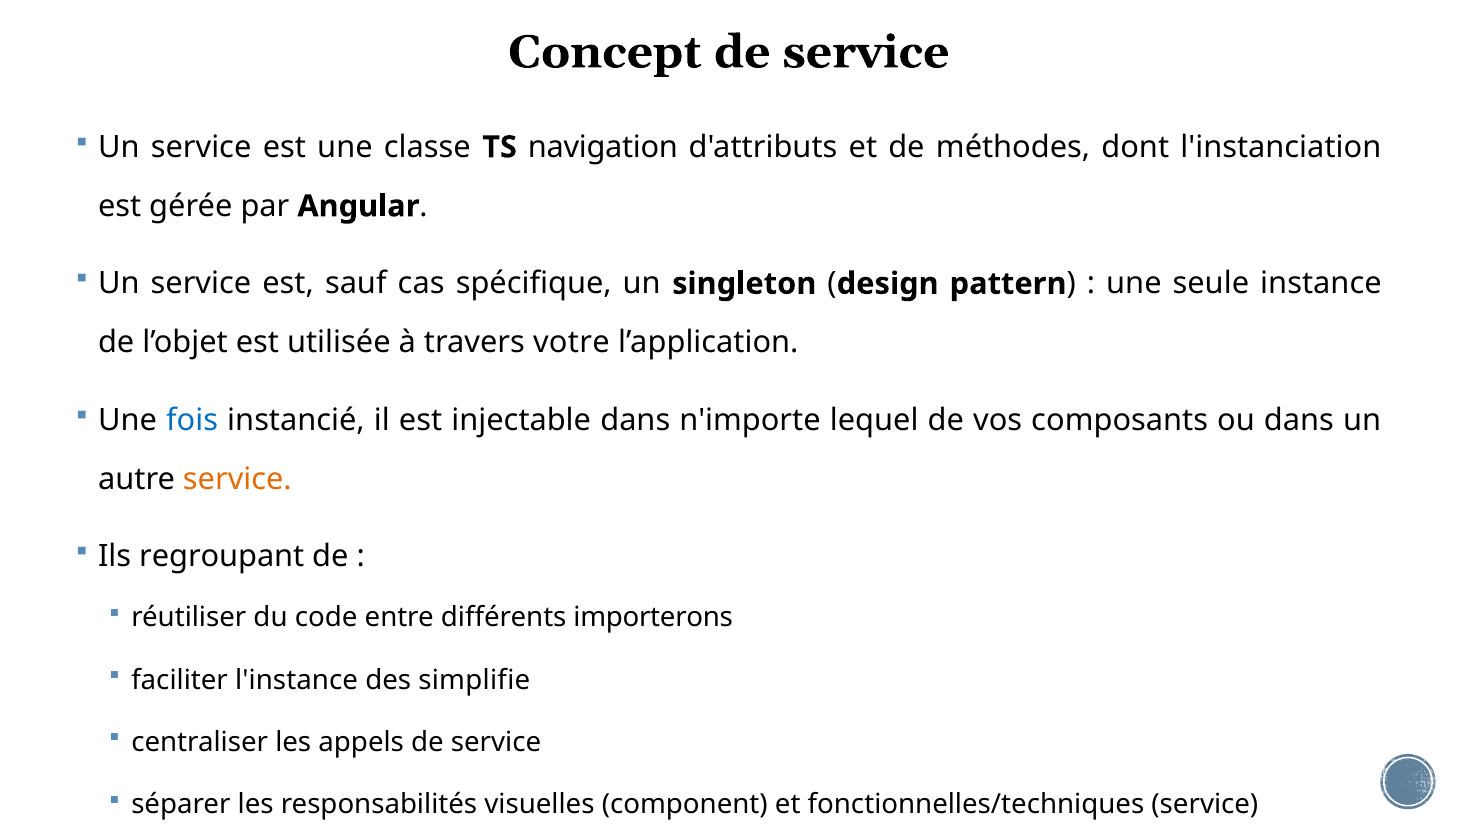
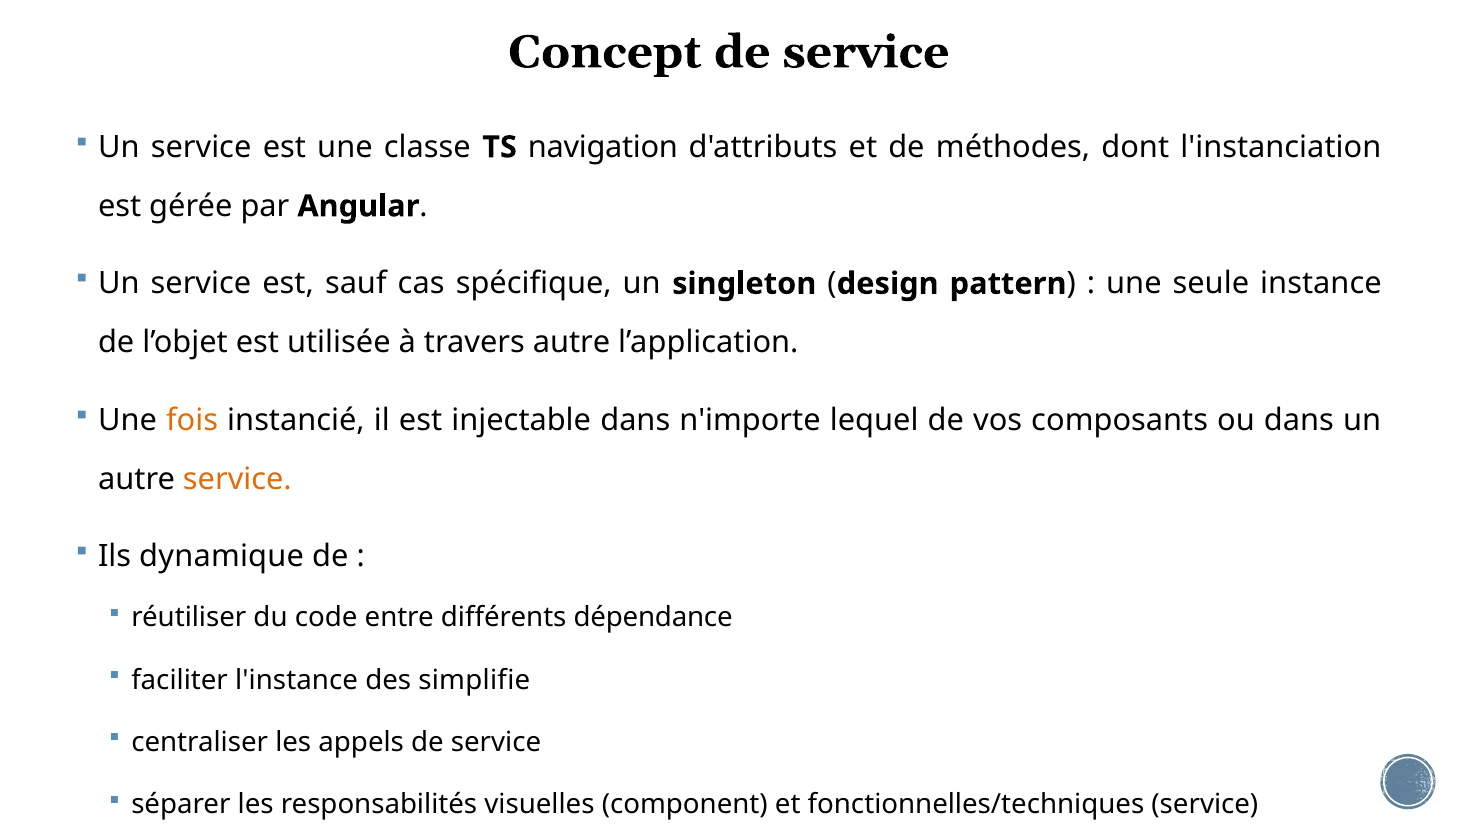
travers votre: votre -> autre (571, 343)
fois colour: blue -> orange (192, 420)
regroupant: regroupant -> dynamique (222, 557)
importerons: importerons -> dépendance (653, 618)
